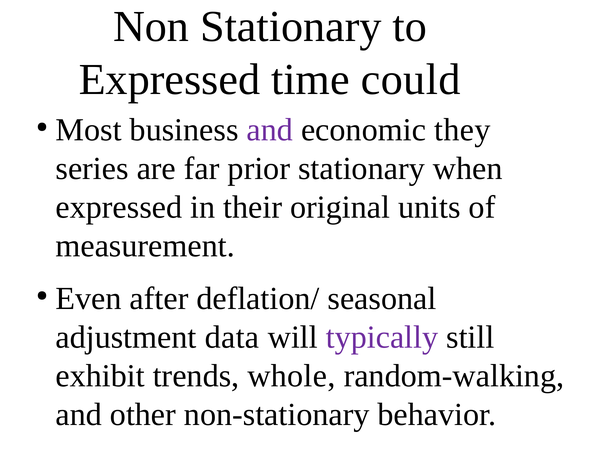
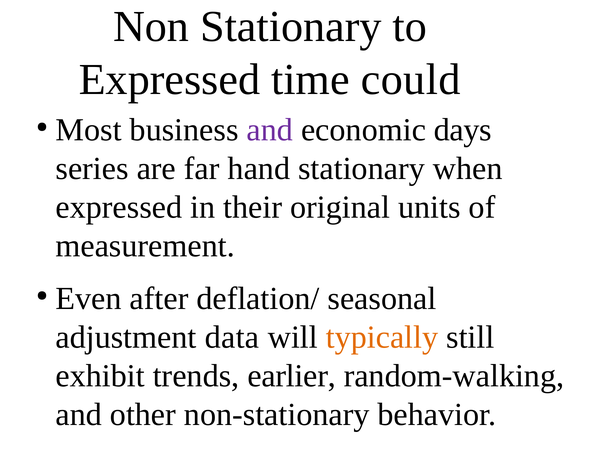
they: they -> days (463, 130)
far prior: prior -> hand (259, 168)
typically colour: purple -> orange (382, 337)
whole: whole -> earlier (292, 375)
